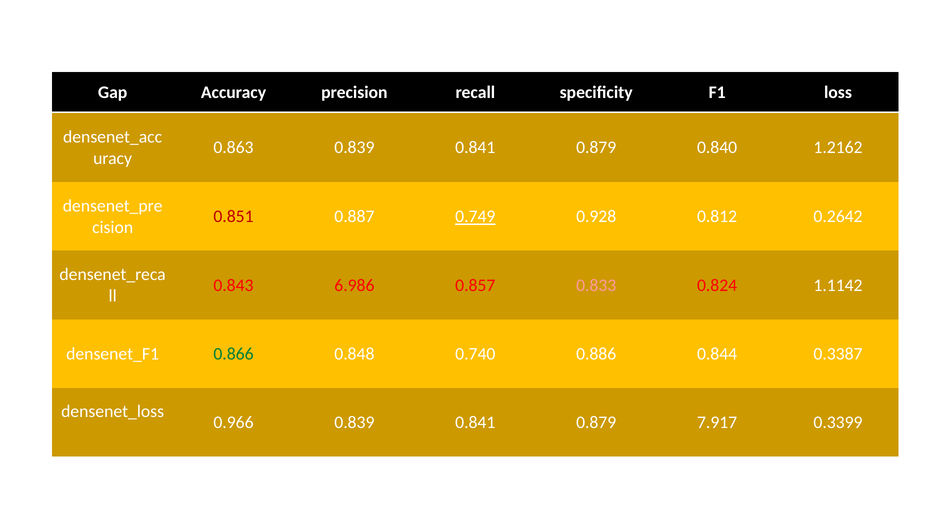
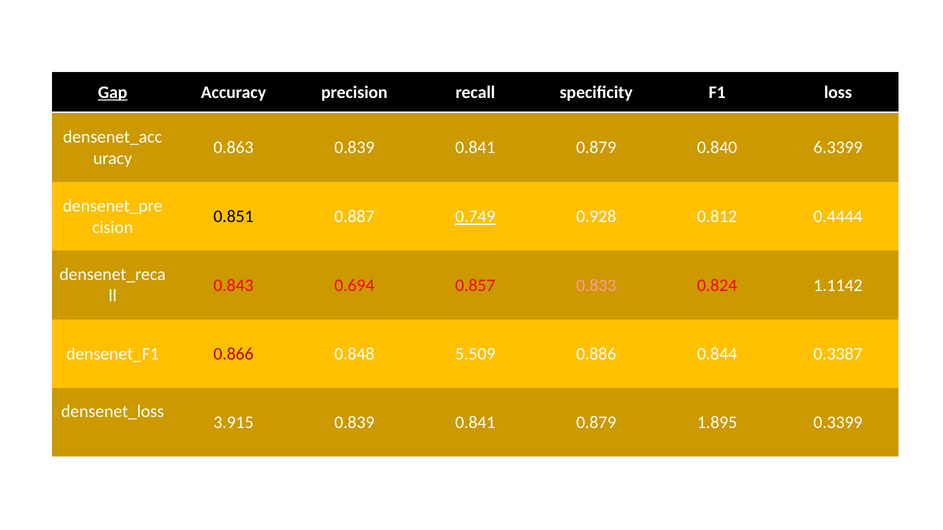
Gap underline: none -> present (113, 92)
1.2162: 1.2162 -> 6.3399 (838, 148)
0.851 colour: red -> black (234, 217)
0.2642: 0.2642 -> 0.4444 (838, 217)
6.986: 6.986 -> 0.694 (354, 285)
0.866 colour: green -> red (234, 354)
0.740: 0.740 -> 5.509 (475, 354)
0.966: 0.966 -> 3.915 (234, 423)
7.917: 7.917 -> 1.895 (717, 423)
